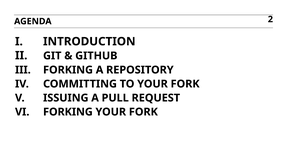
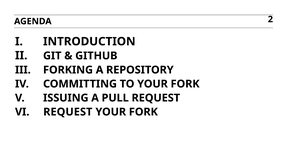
VI FORKING: FORKING -> REQUEST (68, 112)
